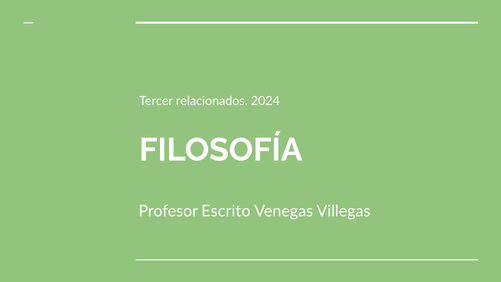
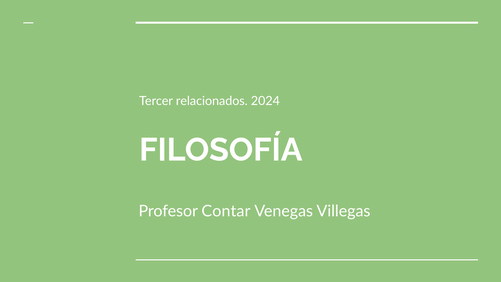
Escrito: Escrito -> Contar (226, 211)
